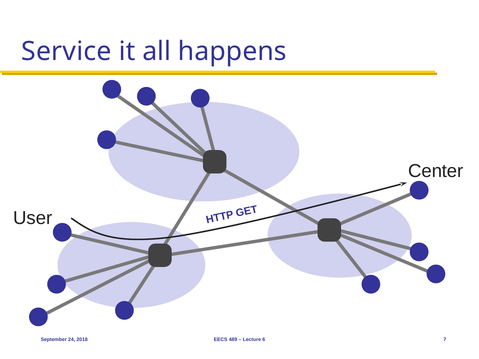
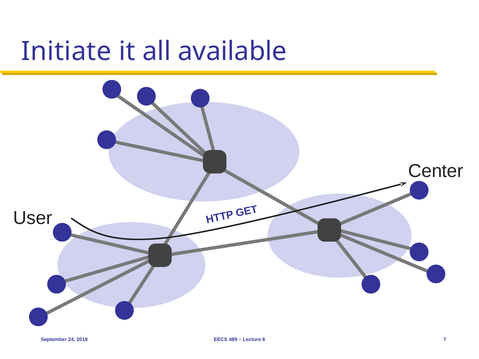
Service: Service -> Initiate (66, 51)
happens: happens -> available (232, 51)
